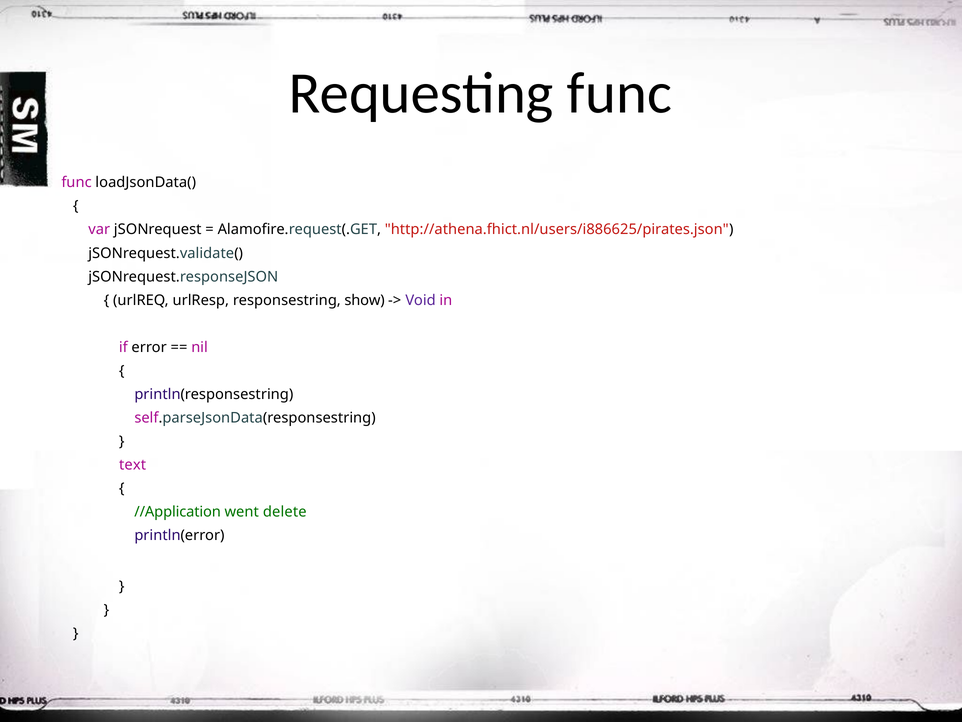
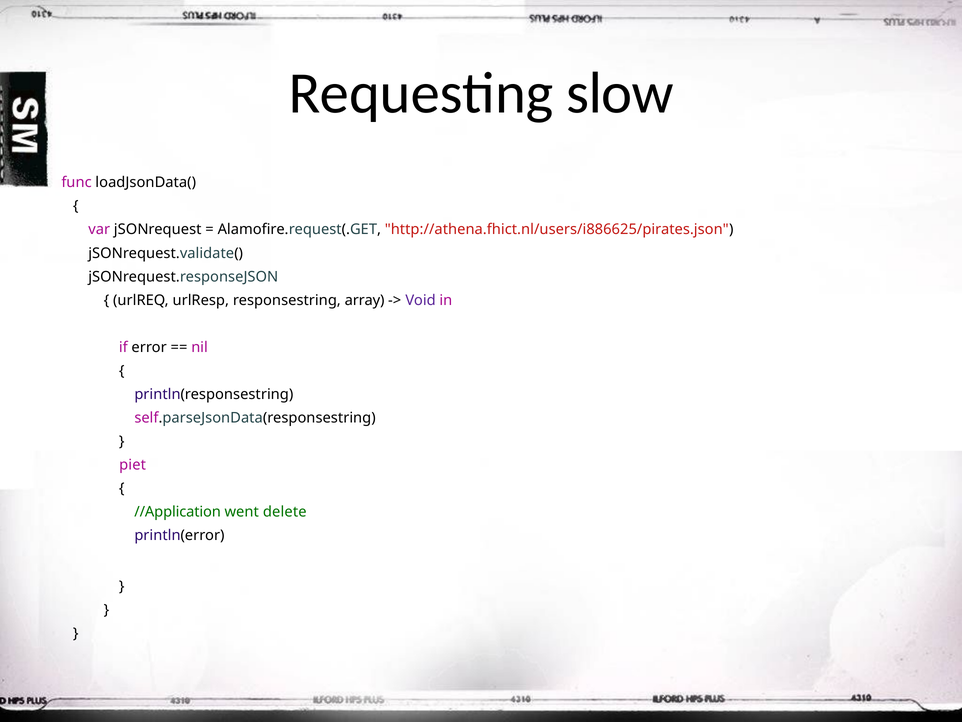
Requesting func: func -> slow (620, 93)
show: show -> array (365, 300)
text: text -> piet (133, 465)
